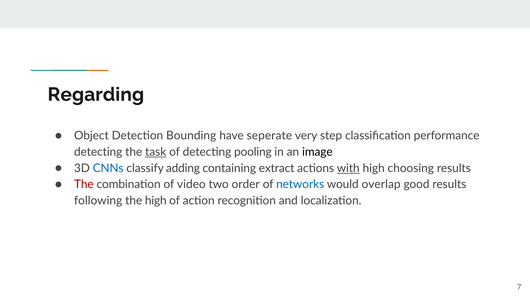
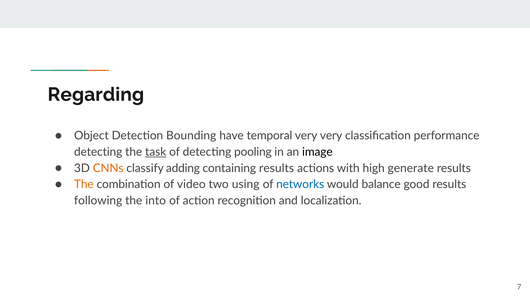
seperate: seperate -> temporal (270, 136)
very step: step -> very (331, 136)
CNNs colour: blue -> orange (108, 168)
containing extract: extract -> results (277, 168)
with underline: present -> none (348, 168)
choosing: choosing -> generate (411, 168)
The colour: red -> orange (84, 184)
order: order -> using (246, 184)
overlap: overlap -> balance (381, 184)
the high: high -> into (156, 201)
